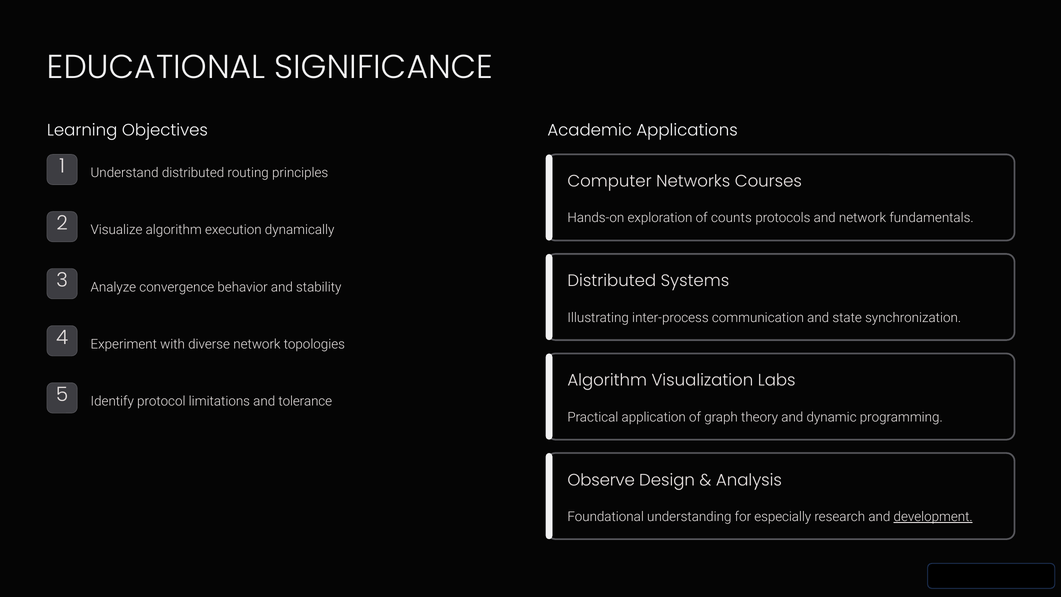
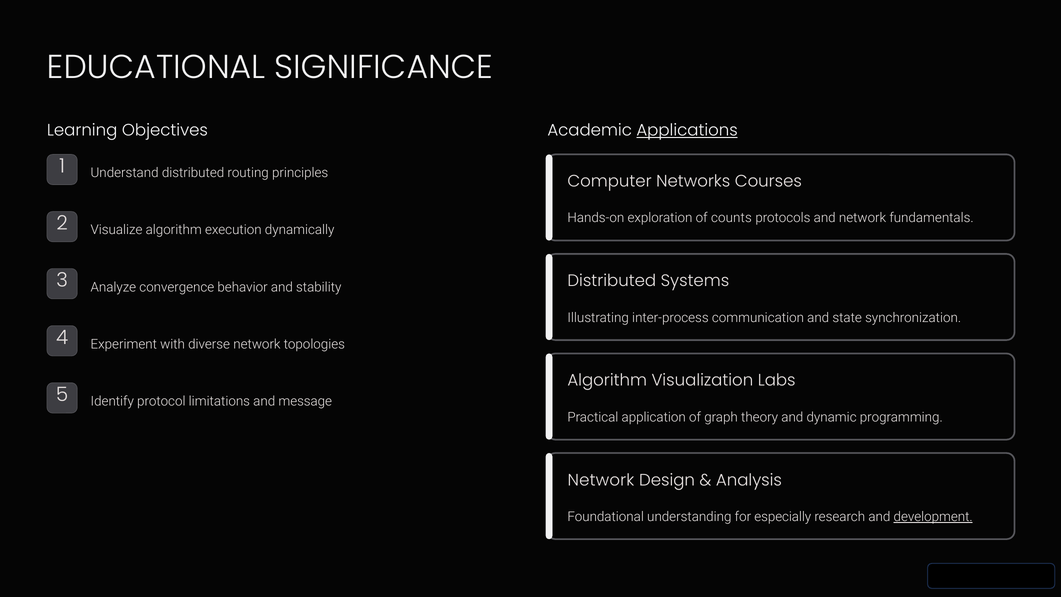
Applications underline: none -> present (687, 130)
tolerance: tolerance -> message (305, 401)
Observe: Observe -> Network (601, 480)
